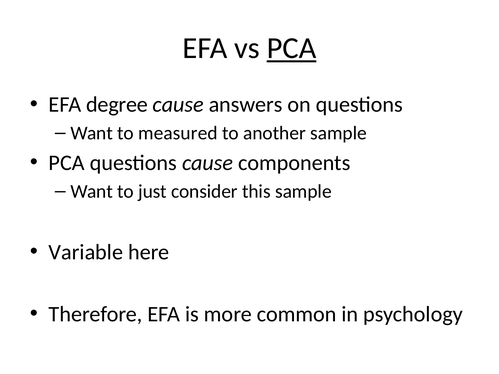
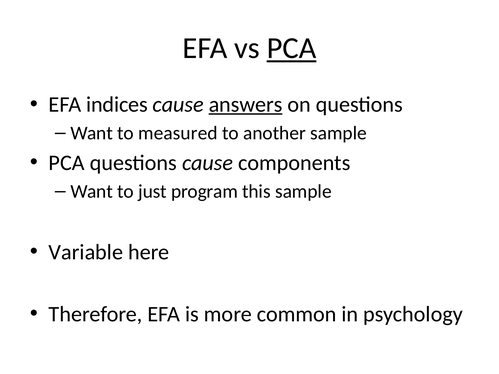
degree: degree -> indices (117, 105)
answers underline: none -> present (246, 105)
consider: consider -> program (204, 192)
